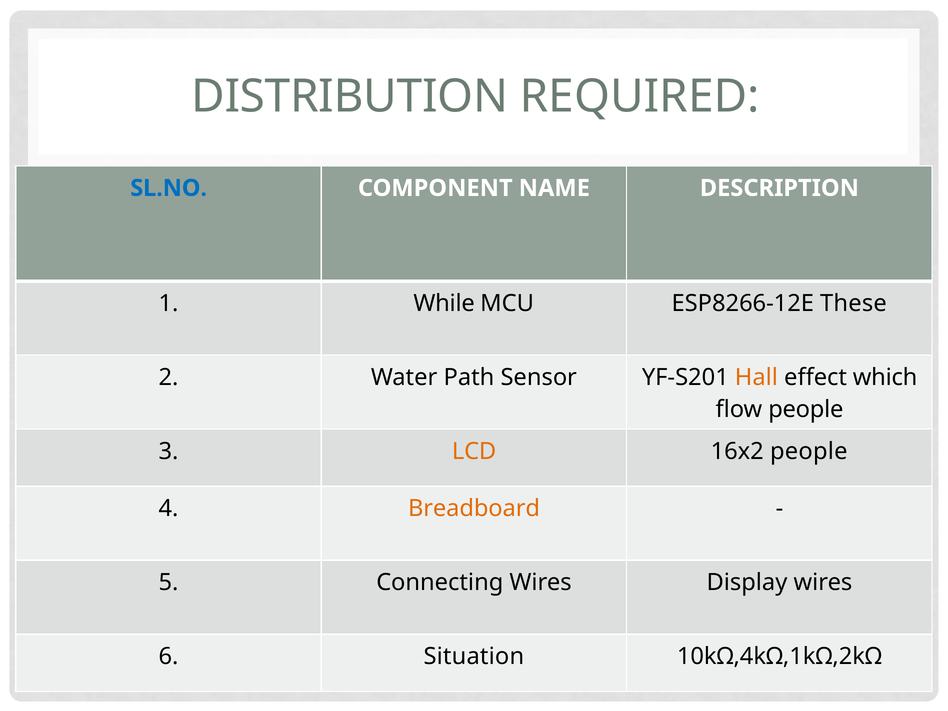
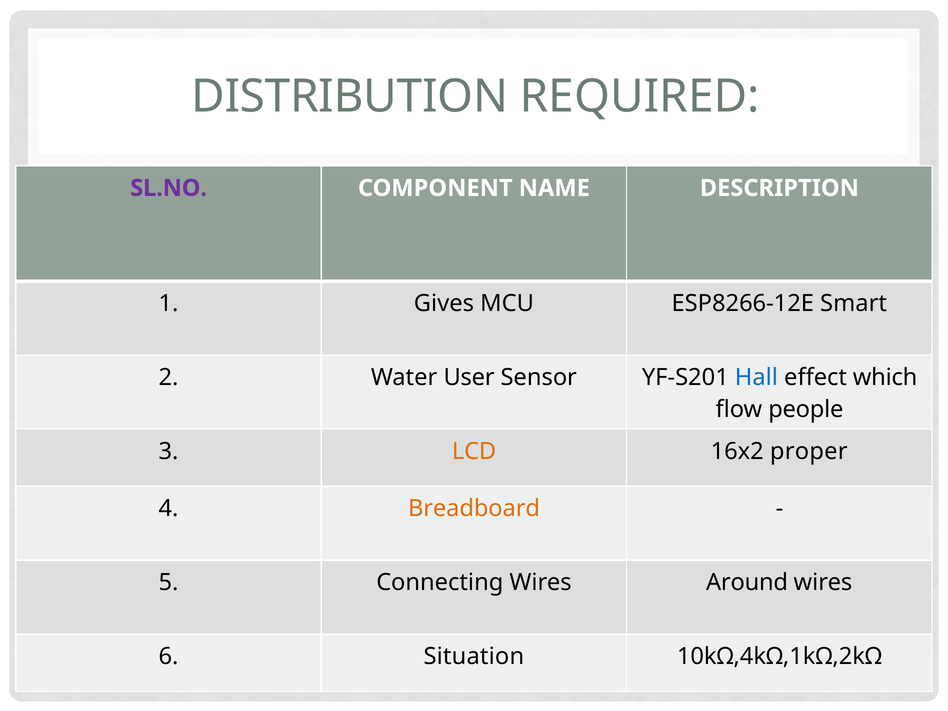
SL.NO colour: blue -> purple (169, 188)
While: While -> Gives (444, 303)
These: These -> Smart (854, 303)
Path: Path -> User (469, 377)
Hall colour: orange -> blue (756, 377)
16x2 people: people -> proper (809, 451)
Display: Display -> Around (747, 582)
